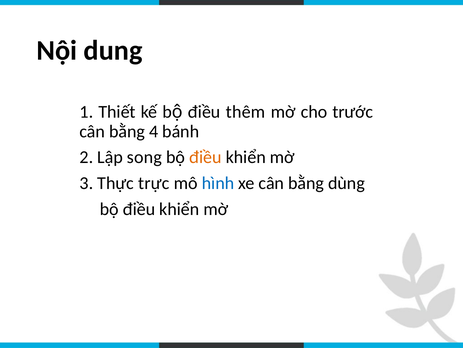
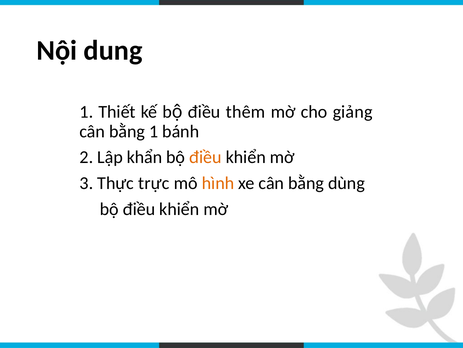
trước: trước -> giảng (353, 112)
bằng 4: 4 -> 1 (154, 131)
song: song -> khẩn (145, 157)
hình colour: blue -> orange (218, 183)
